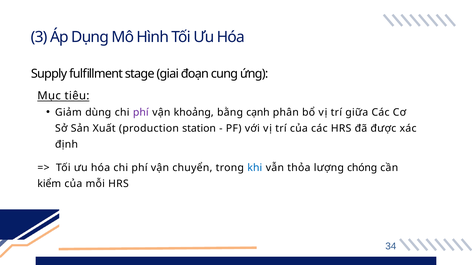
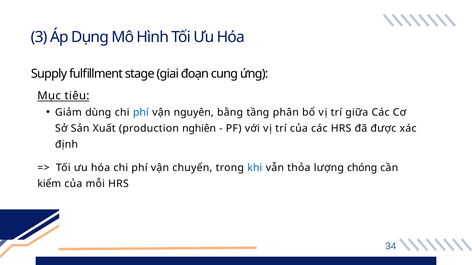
phí colour: purple -> blue (141, 113)
khoảng: khoảng -> nguyên (194, 113)
cạnh: cạnh -> tầng (258, 113)
station: station -> nghiên (199, 129)
